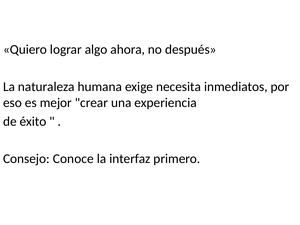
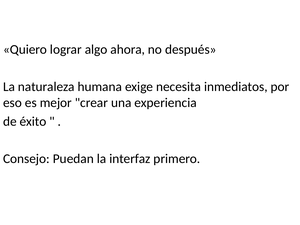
Conoce: Conoce -> Puedan (73, 159)
